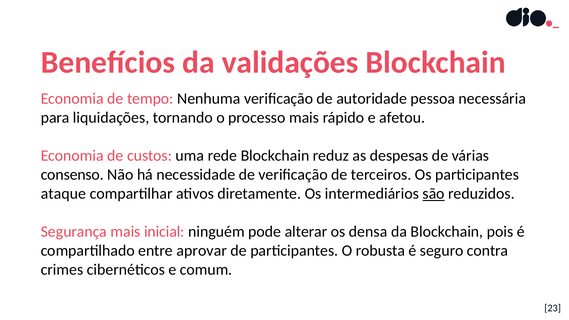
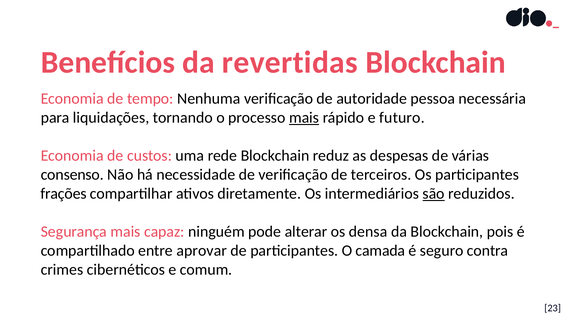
validações: validações -> revertidas (290, 63)
mais underline: none -> present (304, 118)
afetou: afetou -> futuro (402, 118)
ataque: ataque -> frações (64, 194)
inicial: inicial -> capaz (164, 232)
robusta: robusta -> camada (380, 251)
